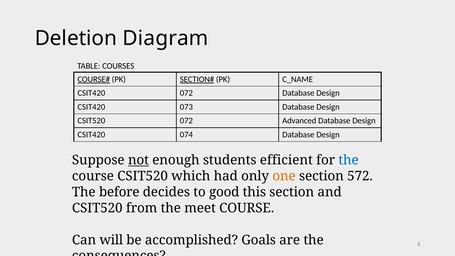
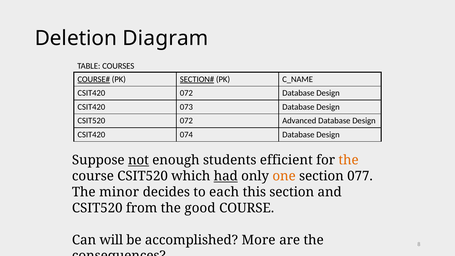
the colour: blue -> orange (349, 160)
had underline: none -> present (226, 176)
572: 572 -> 077 (360, 176)
before: before -> minor (119, 192)
good: good -> each (224, 192)
meet: meet -> good (200, 208)
Goals: Goals -> More (259, 240)
